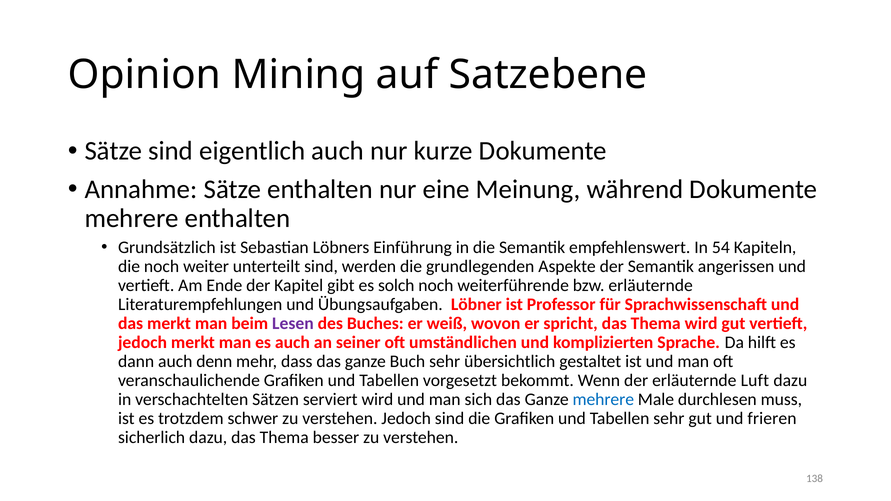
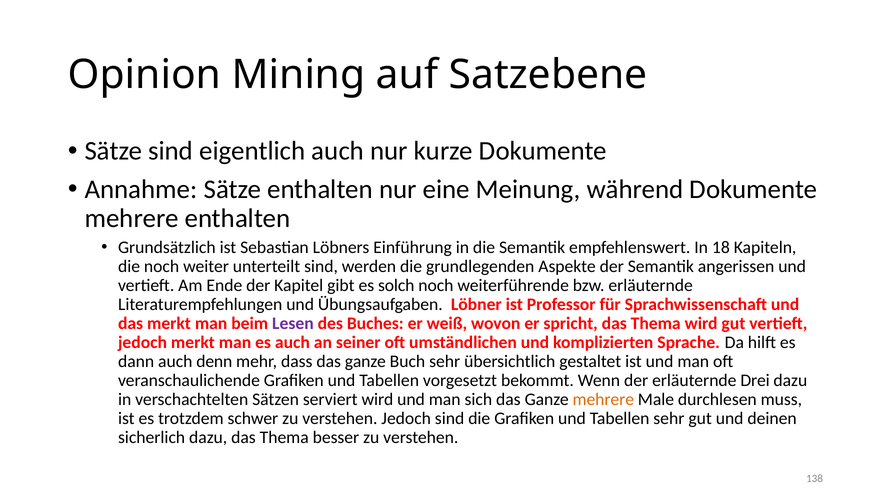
54: 54 -> 18 (721, 247)
Luft: Luft -> Drei (755, 381)
mehrere colour: blue -> orange (603, 400)
frieren: frieren -> deinen (772, 419)
